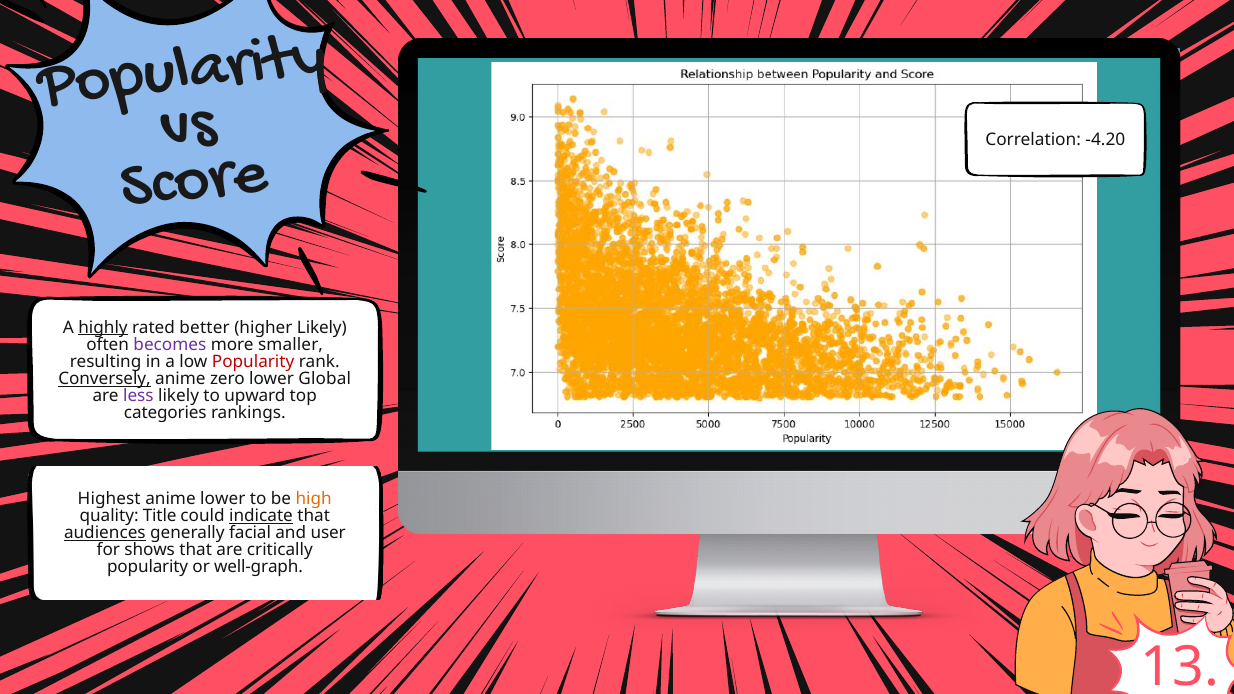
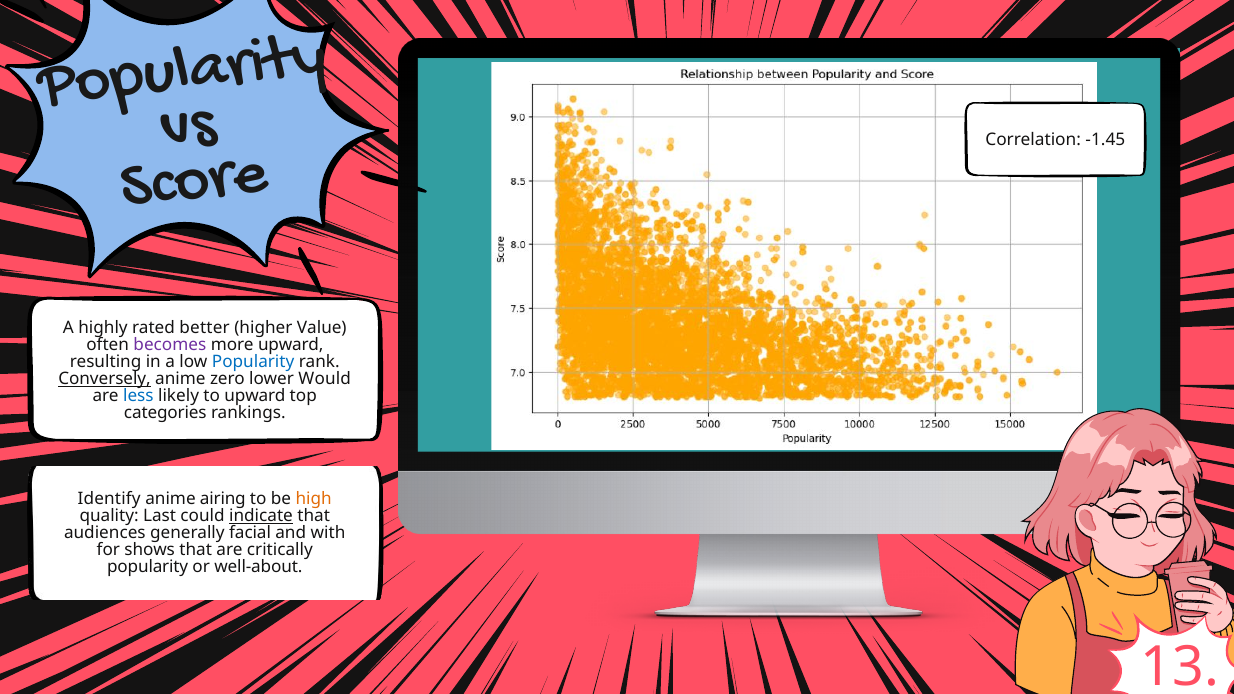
-4.20: -4.20 -> -1.45 (1105, 139)
highly underline: present -> none (103, 328)
higher Likely: Likely -> Value (322, 328)
more smaller: smaller -> upward (291, 345)
Popularity colour: red -> blue (253, 362)
Global: Global -> Would (325, 379)
less colour: purple -> blue (138, 396)
Highest: Highest -> Identify (109, 499)
anime lower: lower -> airing (223, 499)
Title: Title -> Last (160, 516)
audiences underline: present -> none (105, 533)
user: user -> with (328, 533)
well-graph: well-graph -> well-about (258, 567)
